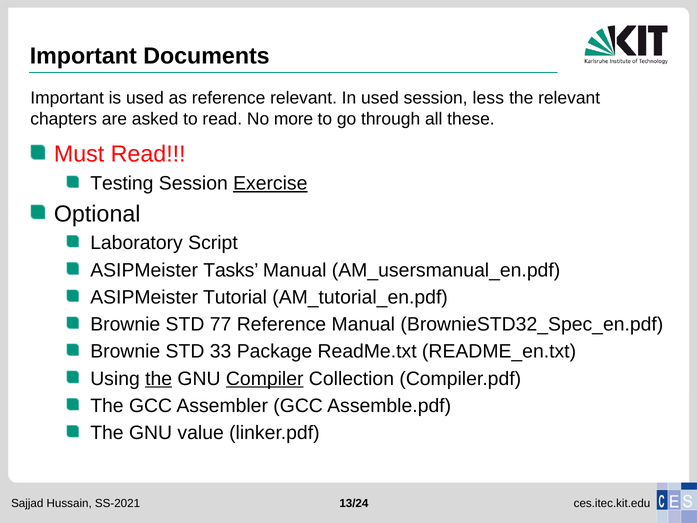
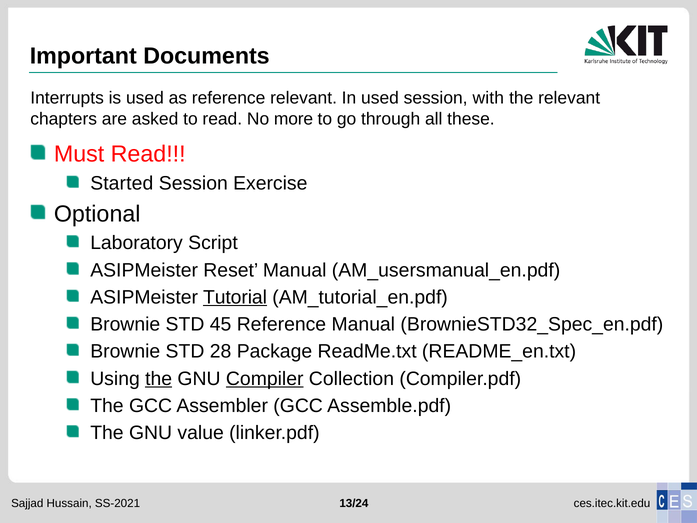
Important: Important -> Interrupts (67, 98)
less: less -> with (488, 98)
Testing: Testing -> Started (122, 183)
Exercise underline: present -> none (270, 183)
Tasks: Tasks -> Reset (231, 270)
Tutorial underline: none -> present (235, 297)
77: 77 -> 45 (221, 324)
33: 33 -> 28 (221, 351)
